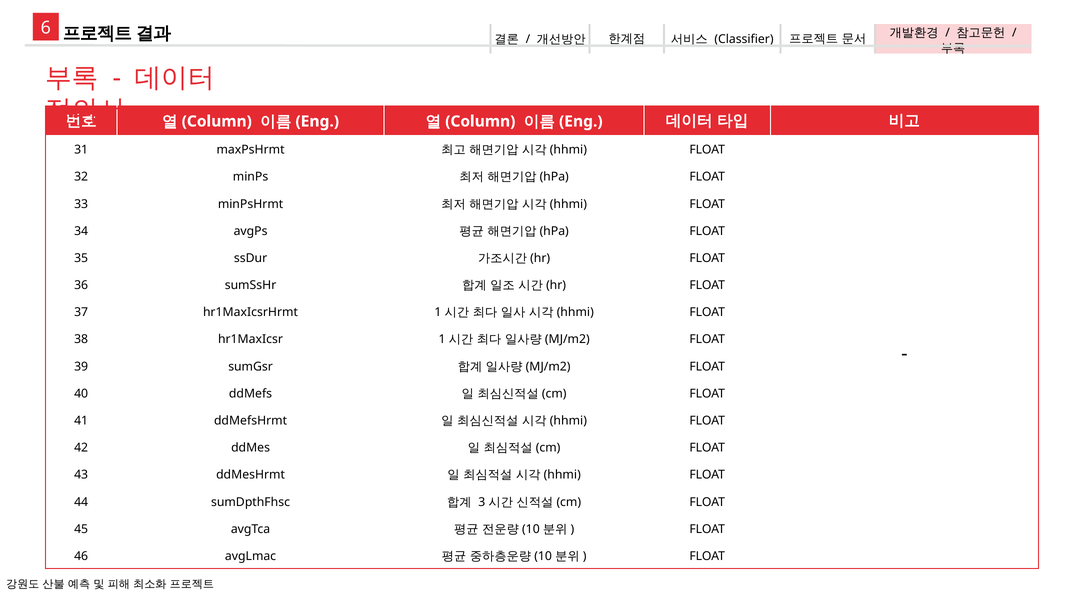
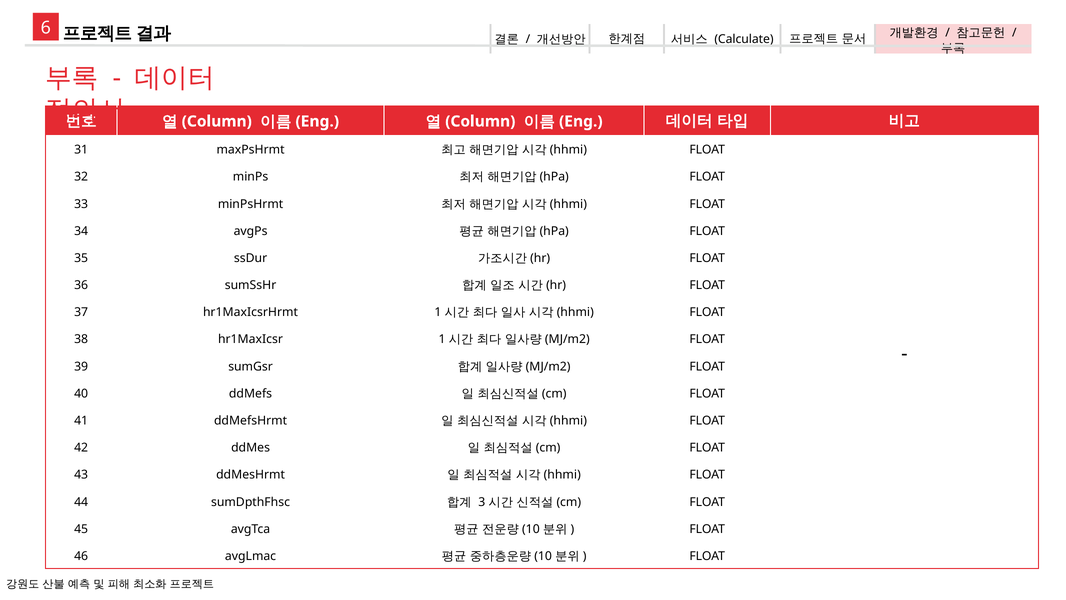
Classifier: Classifier -> Calculate (744, 39)
